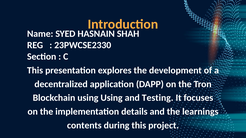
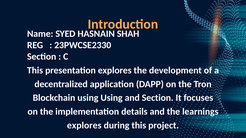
and Testing: Testing -> Section (158, 98)
contents: contents -> explores (84, 126)
